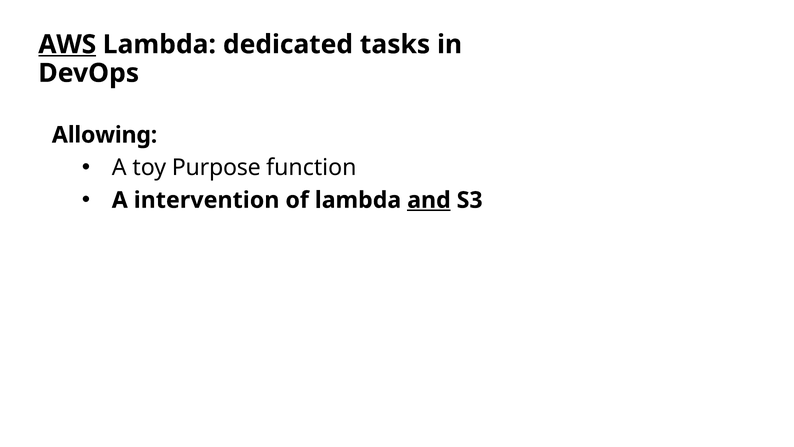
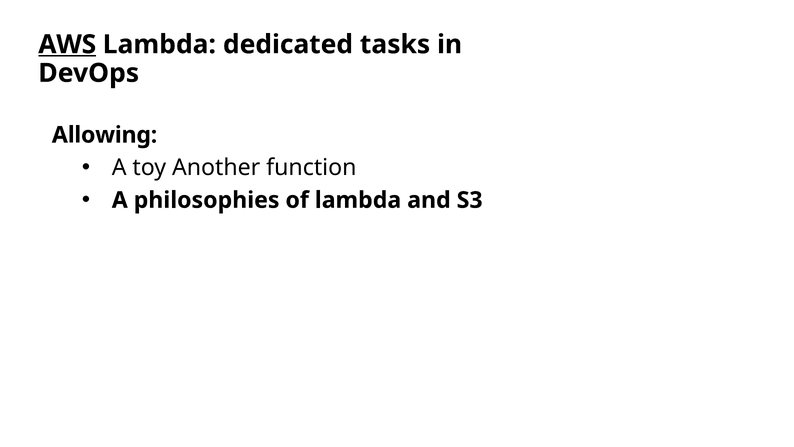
Purpose: Purpose -> Another (216, 168)
intervention: intervention -> philosophies (207, 200)
and underline: present -> none (429, 200)
